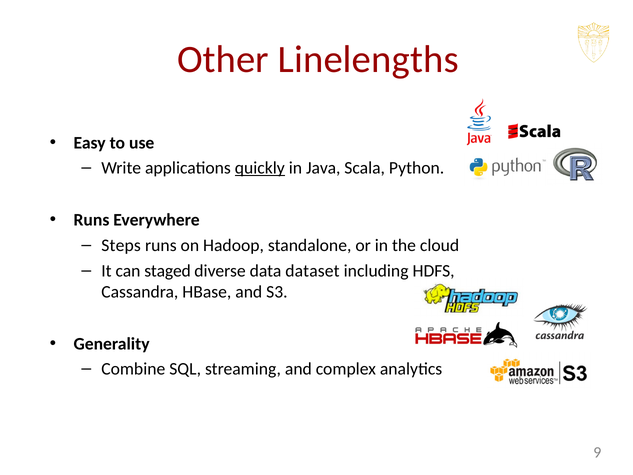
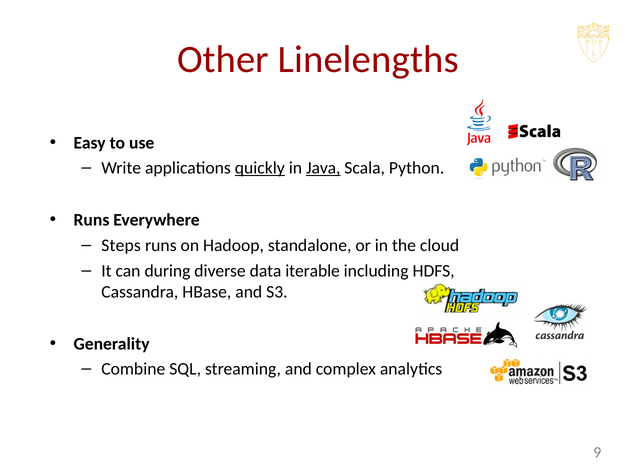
Java underline: none -> present (323, 168)
staged: staged -> during (167, 271)
dataset: dataset -> iterable (313, 271)
